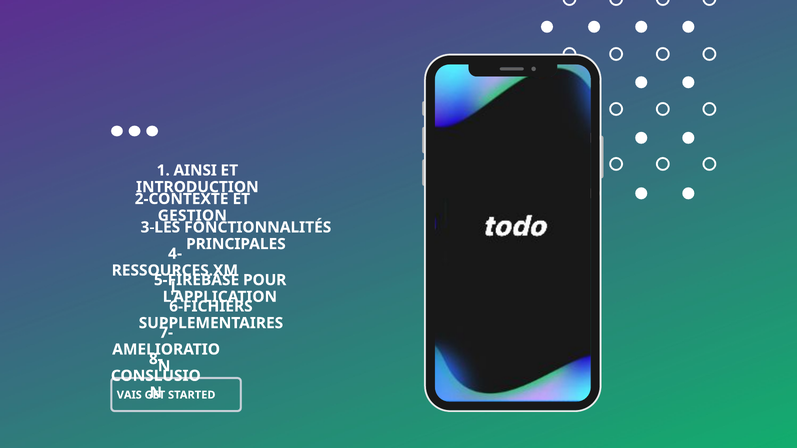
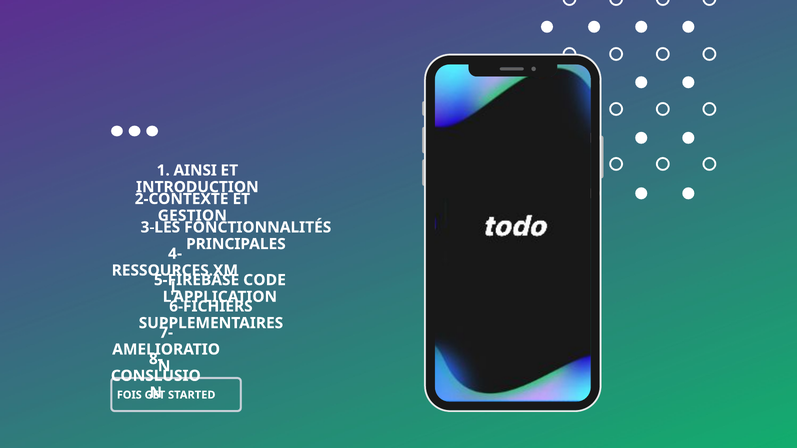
POUR: POUR -> CODE (265, 280)
VAIS: VAIS -> FOIS (129, 395)
